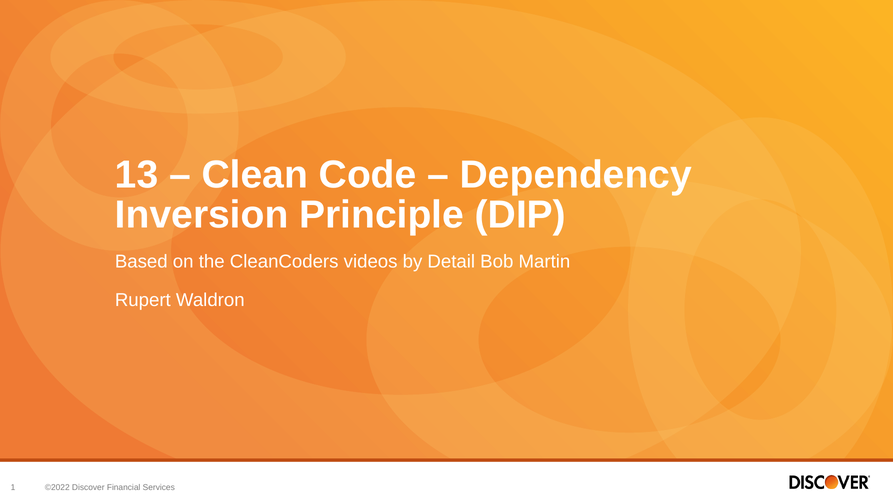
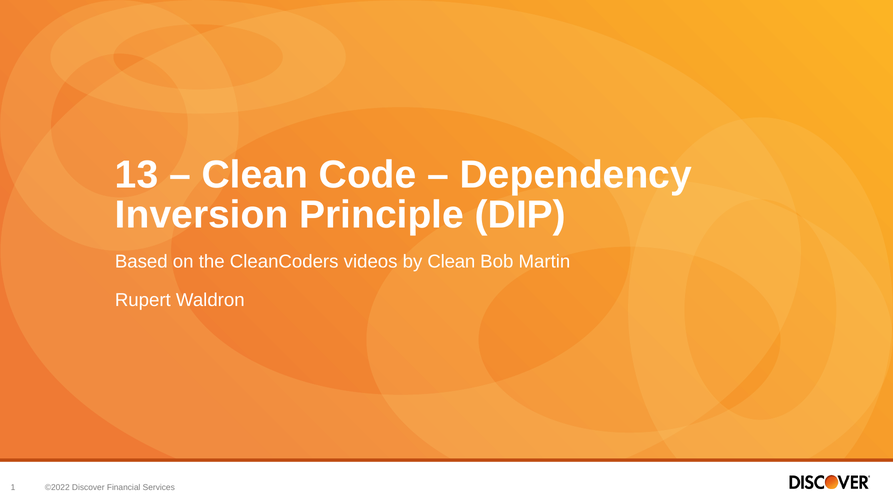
by Detail: Detail -> Clean (451, 262)
